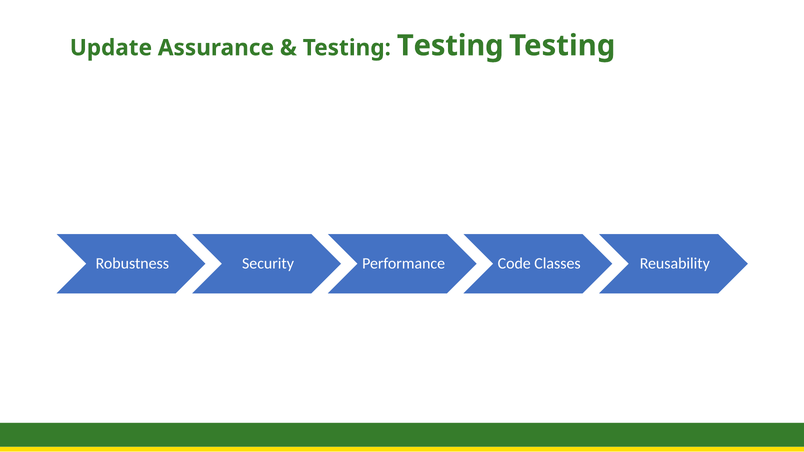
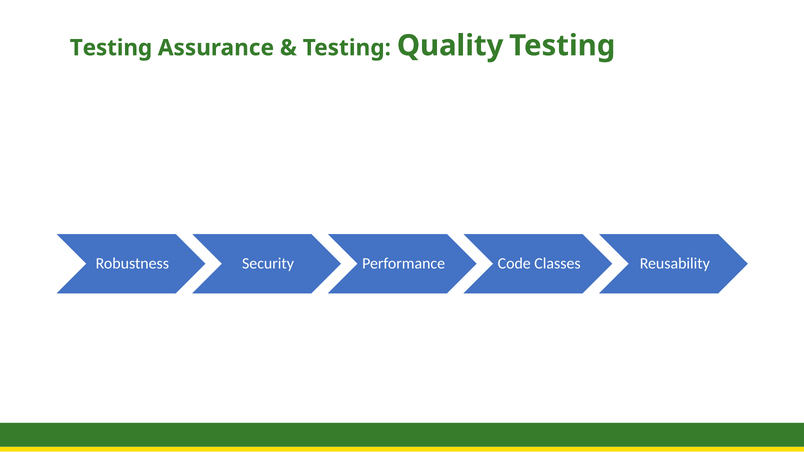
Update: Update -> Testing (111, 48)
Testing: Testing -> Quality (450, 46)
